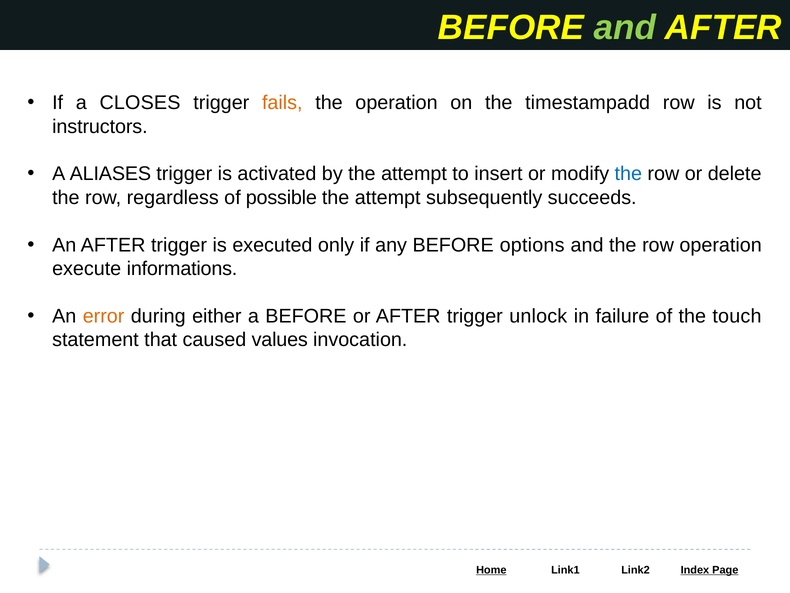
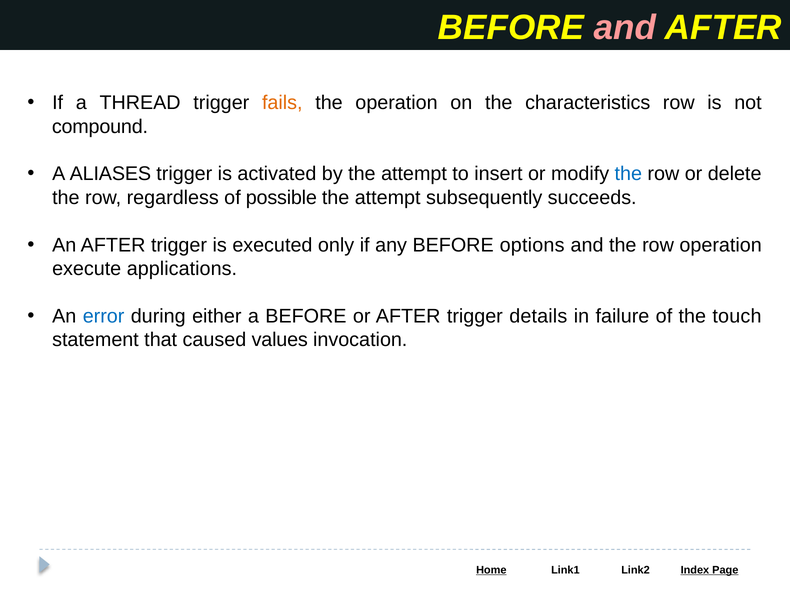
and colour: light green -> pink (625, 27)
CLOSES: CLOSES -> THREAD (140, 103)
timestampadd: timestampadd -> characteristics (588, 103)
instructors: instructors -> compound (100, 126)
informations: informations -> applications (182, 269)
error colour: orange -> blue (104, 316)
unlock: unlock -> details (538, 316)
